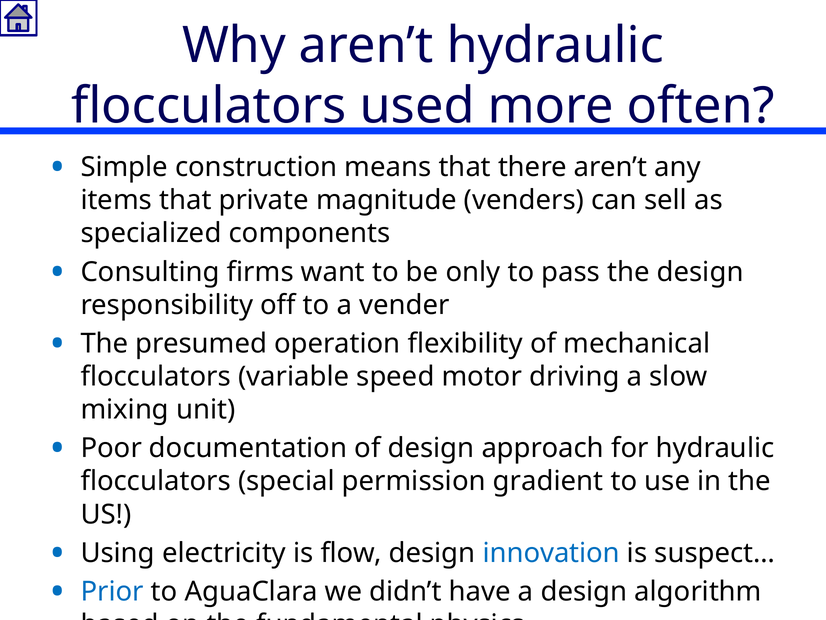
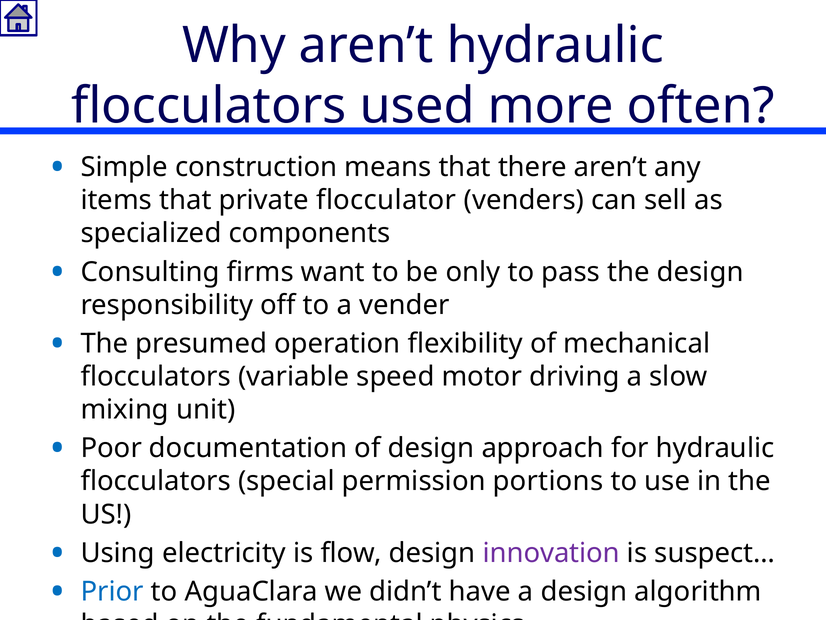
magnitude: magnitude -> flocculator (386, 200)
gradient: gradient -> portions (548, 481)
innovation colour: blue -> purple (551, 553)
